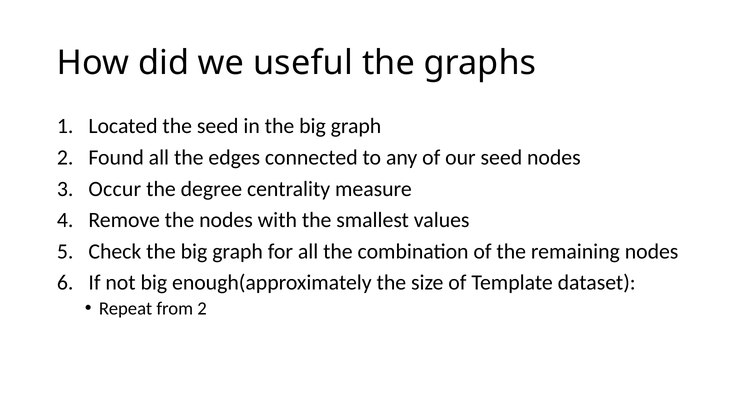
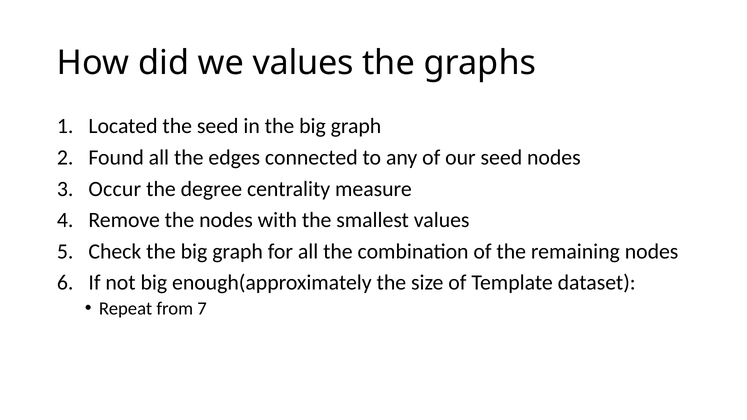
we useful: useful -> values (303, 63)
from 2: 2 -> 7 (202, 309)
